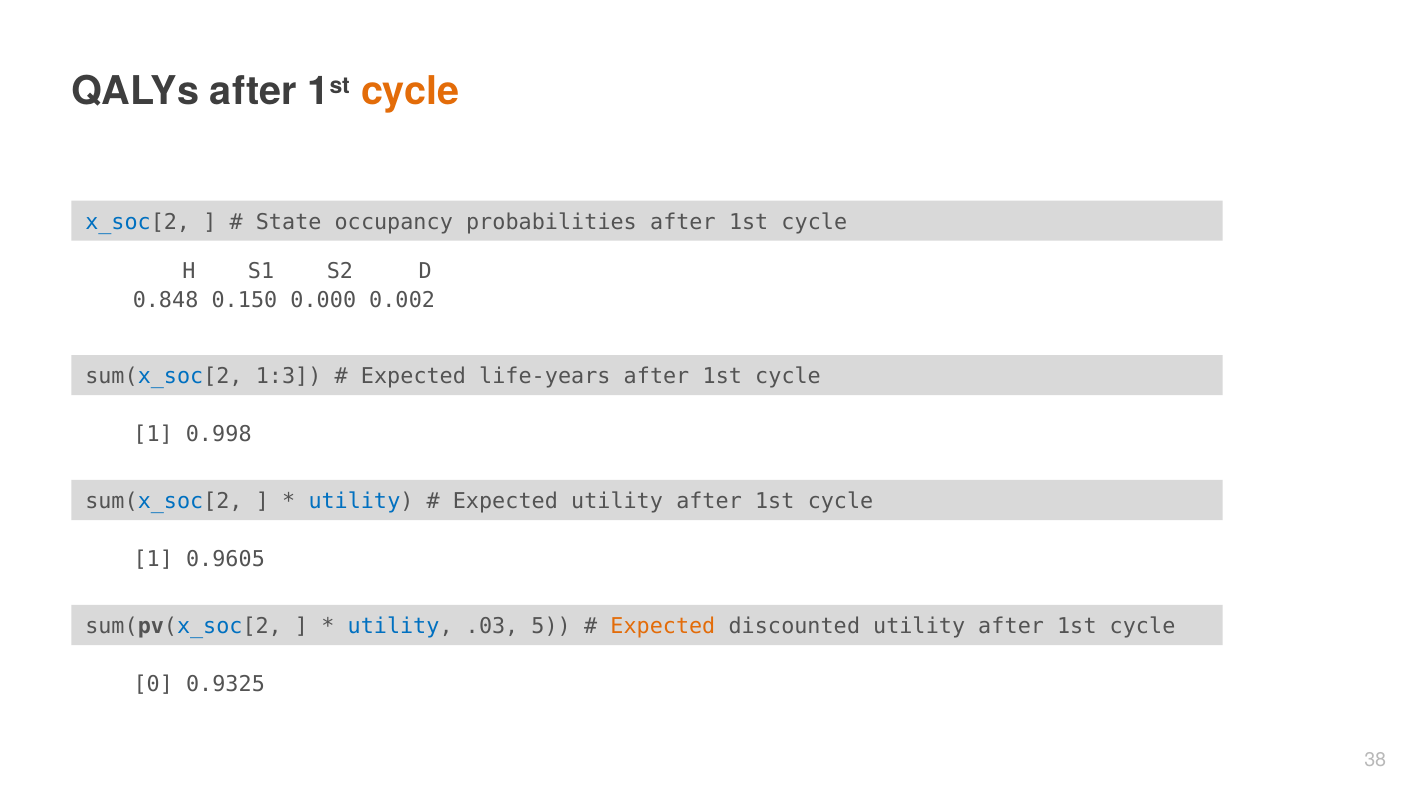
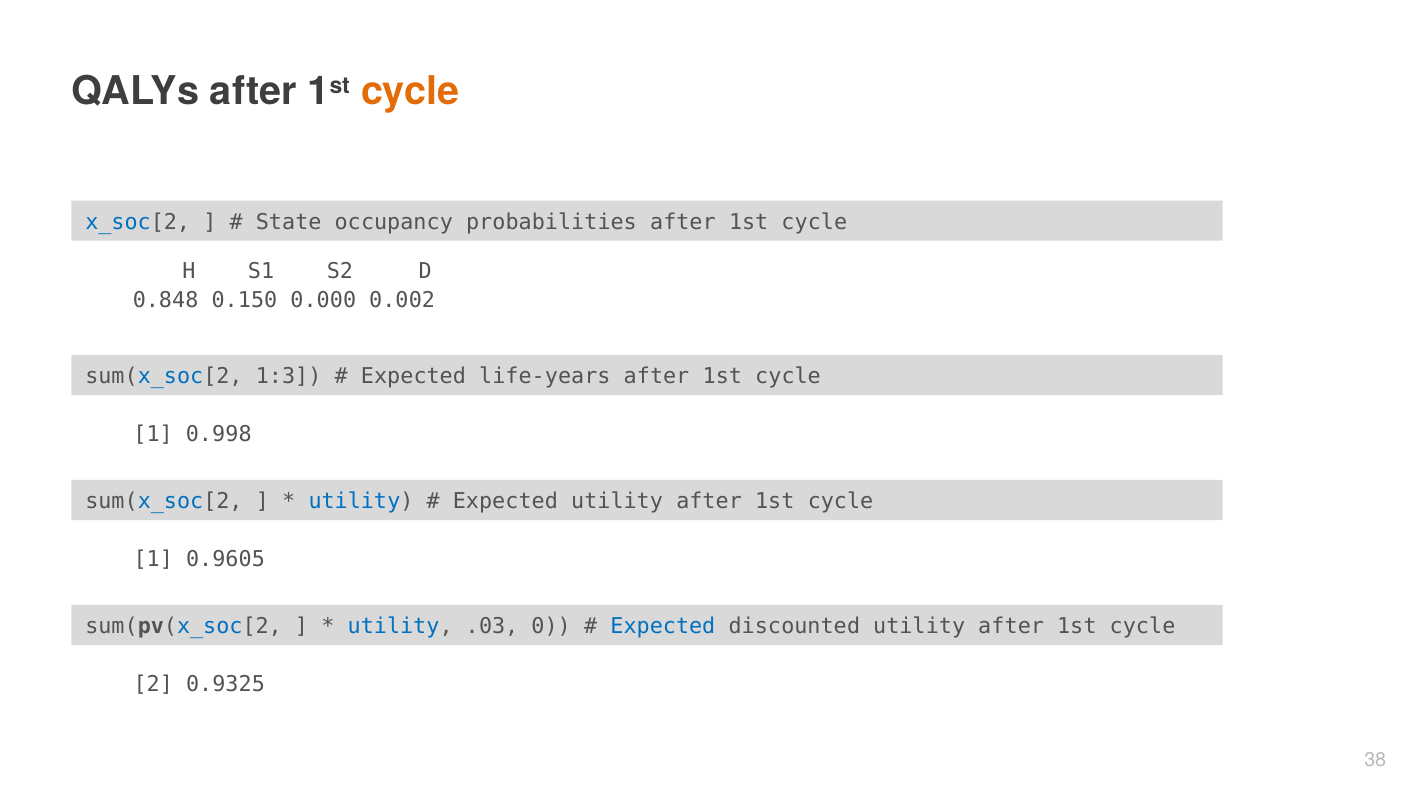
5: 5 -> 0 (551, 626)
Expected colour: orange -> blue (663, 626)
0: 0 -> 2 (153, 684)
